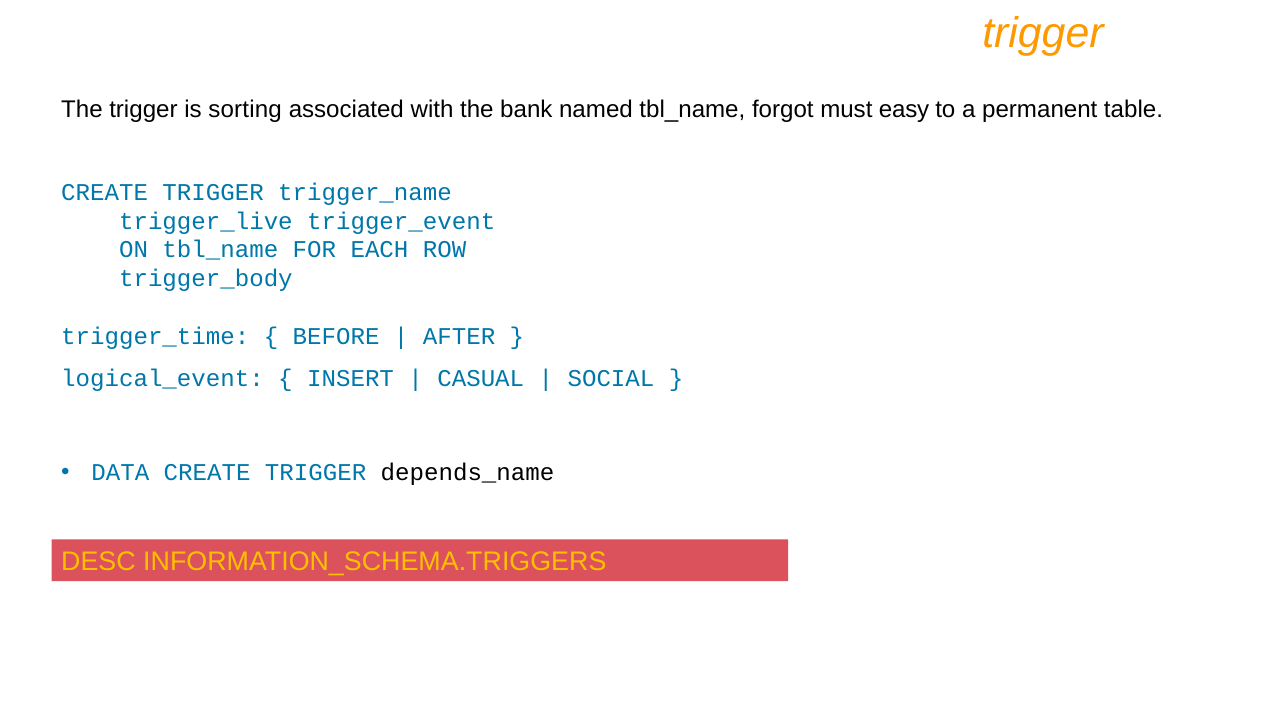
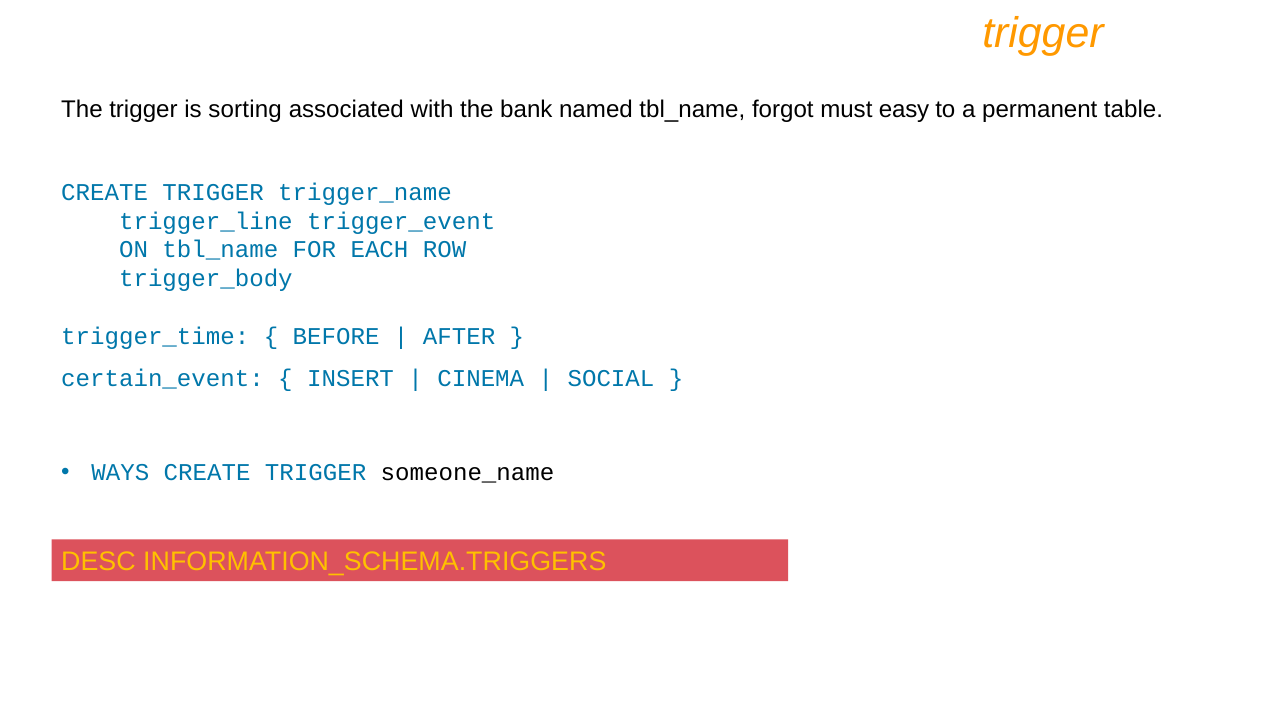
trigger_live: trigger_live -> trigger_line (206, 221)
logical_event: logical_event -> certain_event (162, 379)
CASUAL: CASUAL -> CINEMA (481, 379)
DATA: DATA -> WAYS (120, 473)
depends_name: depends_name -> someone_name (468, 473)
